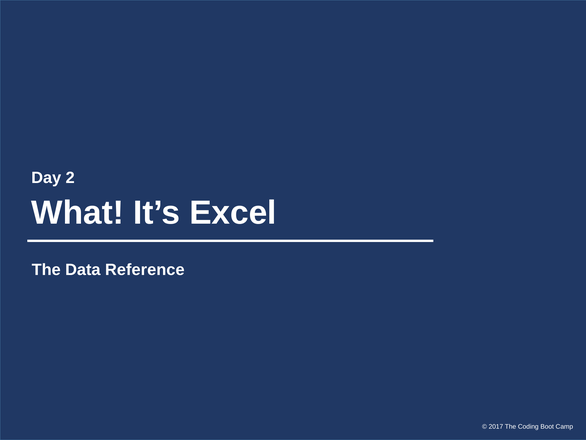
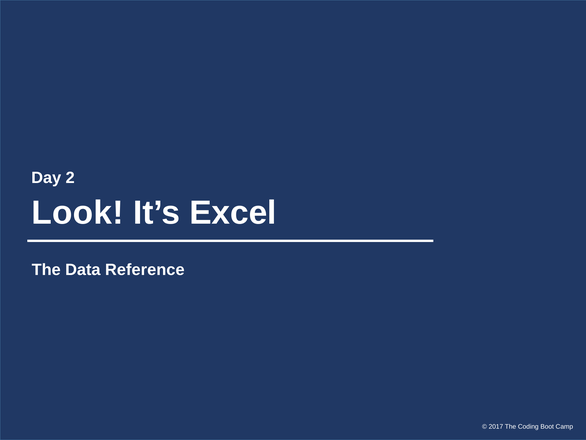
What: What -> Look (77, 213)
